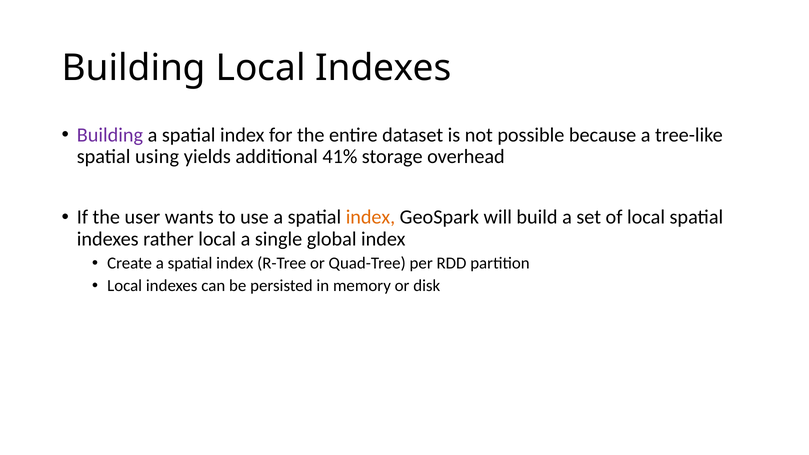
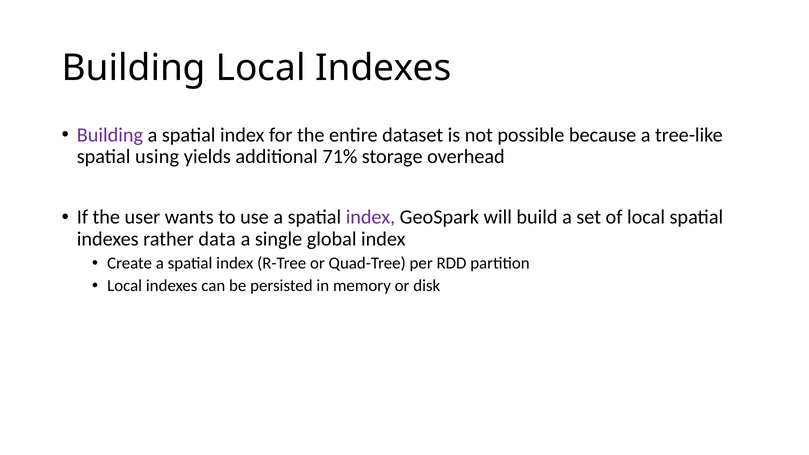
41%: 41% -> 71% (340, 157)
index colour: orange -> purple (370, 217)
rather local: local -> data (217, 239)
